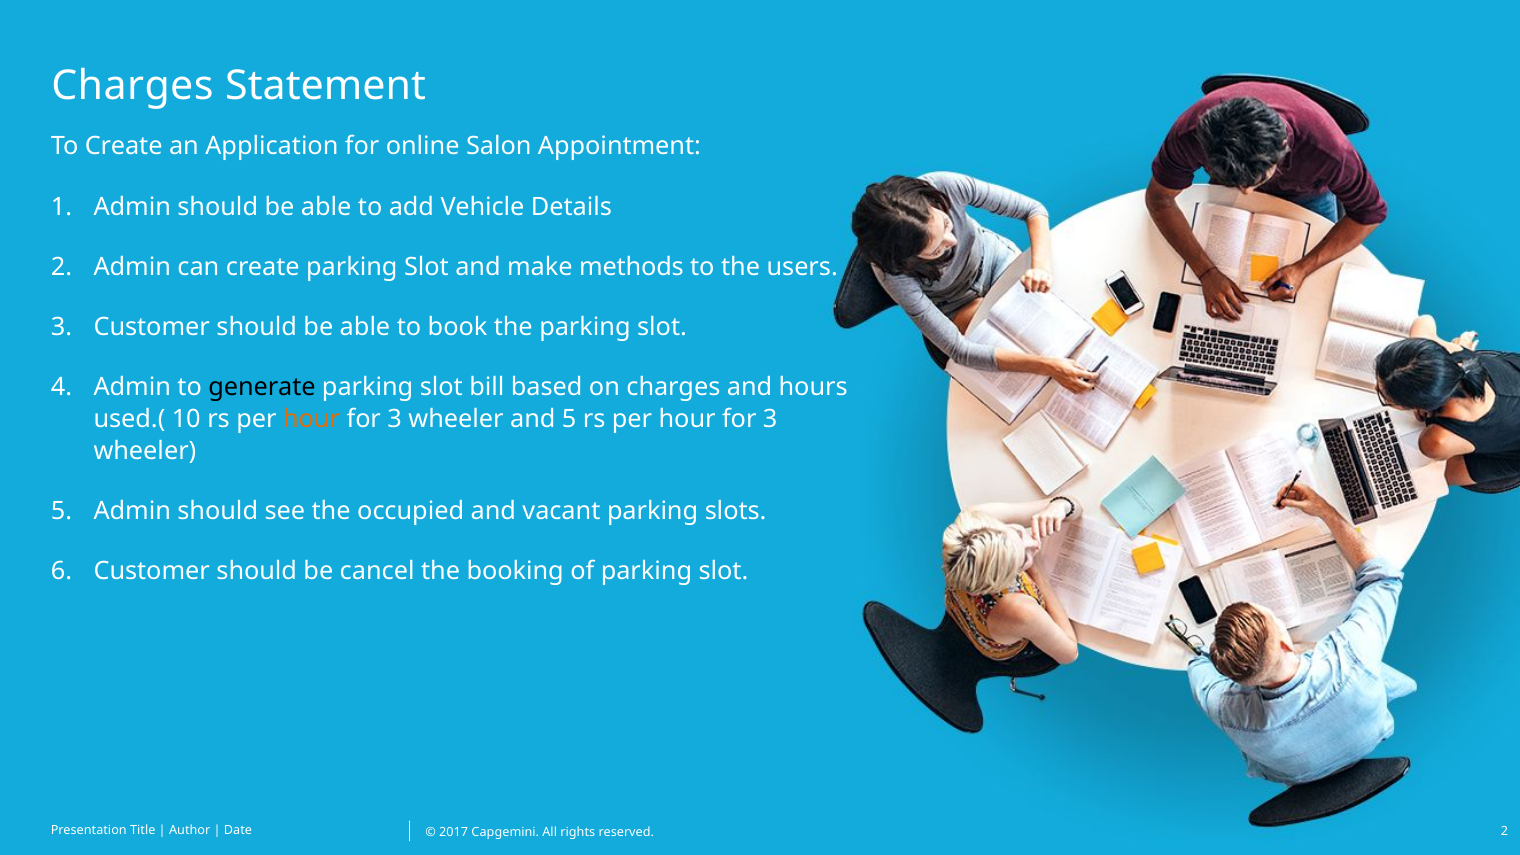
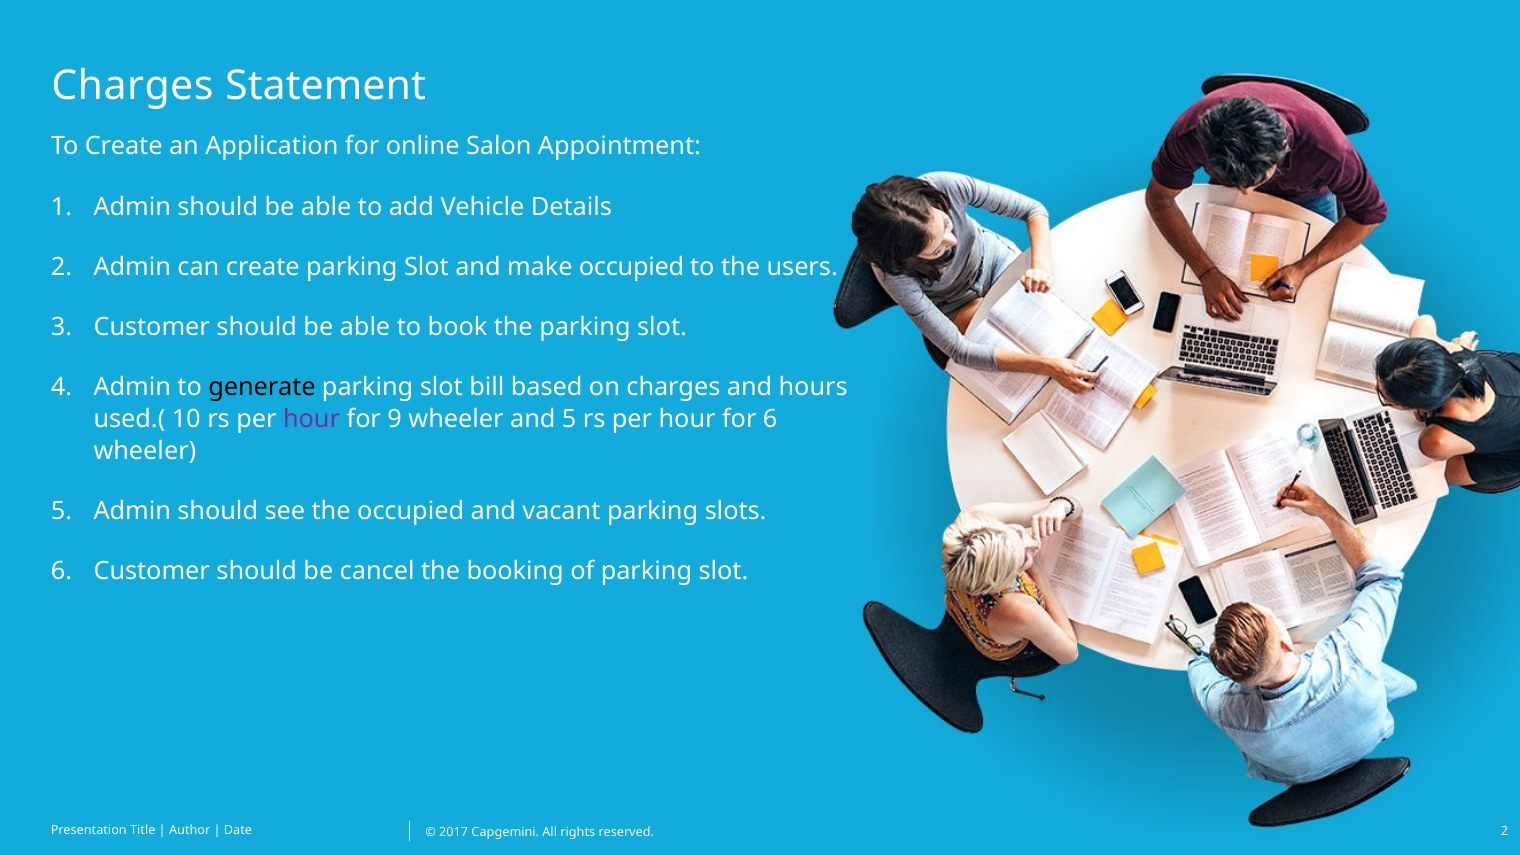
make methods: methods -> occupied (632, 267)
hour colour: orange -> purple (312, 419)
3: 3 -> 9 (395, 419)
3: 3 -> 6 (770, 419)
